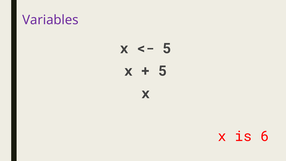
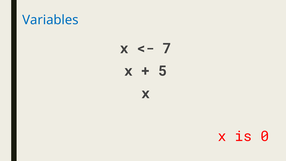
Variables colour: purple -> blue (50, 20)
5: 5 -> 7 (167, 48)
6: 6 -> 0 (265, 136)
